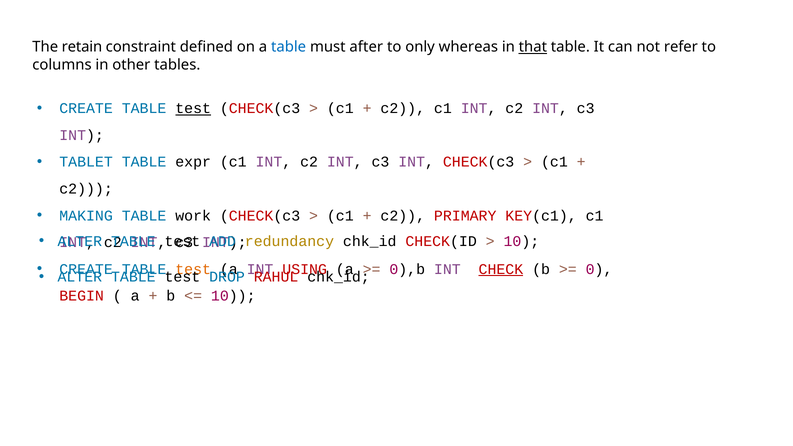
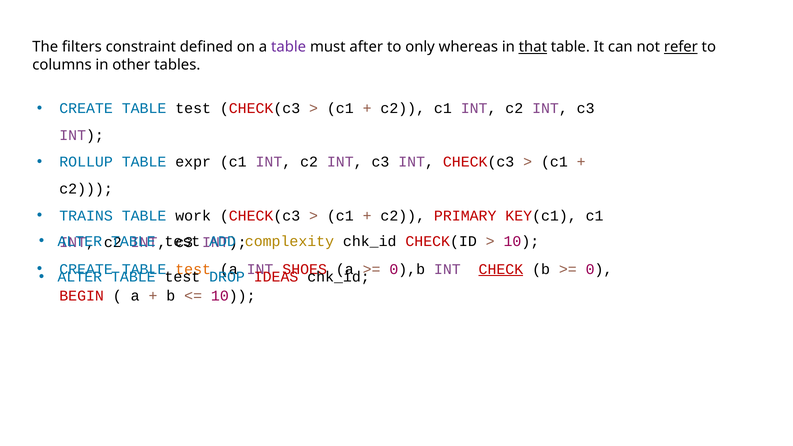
retain: retain -> filters (82, 47)
table colour: blue -> purple (289, 47)
refer underline: none -> present (681, 47)
test underline: present -> none (193, 109)
TABLET: TABLET -> ROLLUP (86, 162)
MAKING: MAKING -> TRAINS (86, 216)
redundancy: redundancy -> complexity (289, 241)
USING: USING -> SHOES (305, 269)
RAHUL: RAHUL -> IDEAS (276, 277)
